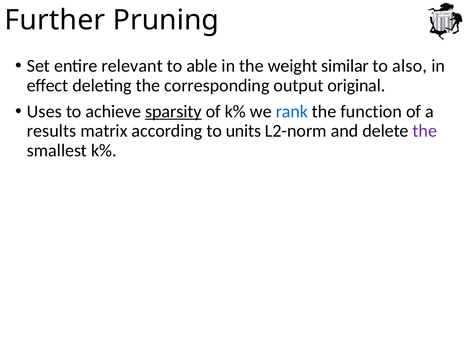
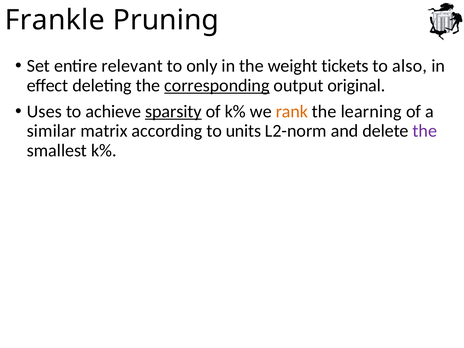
Further: Further -> Frankle (55, 20)
able: able -> only (202, 66)
similar: similar -> tickets (345, 66)
corresponding underline: none -> present (217, 85)
rank colour: blue -> orange (292, 111)
function: function -> learning (371, 111)
results: results -> similar (52, 131)
